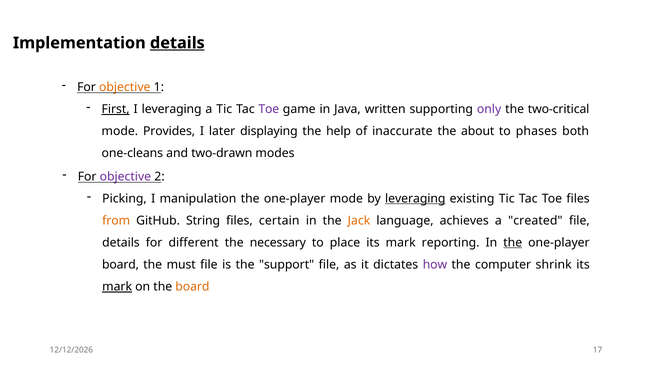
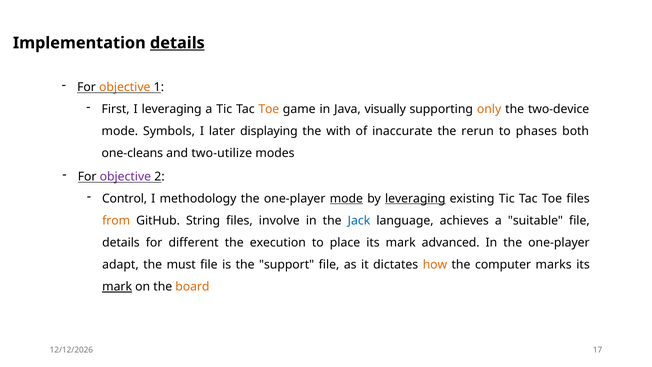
First underline: present -> none (116, 109)
Toe colour: purple -> orange (269, 109)
written: written -> visually (385, 109)
only colour: purple -> orange (489, 109)
two-critical: two-critical -> two-device (559, 109)
Provides: Provides -> Symbols (169, 131)
help: help -> with (339, 131)
about: about -> rerun (478, 131)
two-drawn: two-drawn -> two-utilize (222, 153)
Picking: Picking -> Control (125, 198)
manipulation: manipulation -> methodology (198, 198)
mode underline: none -> present (346, 198)
certain: certain -> involve (279, 220)
Jack colour: orange -> blue (359, 220)
created: created -> suitable (535, 220)
necessary: necessary -> execution (278, 242)
reporting: reporting -> advanced (451, 242)
the underline: present -> none (513, 242)
board: board -> adapt (120, 264)
how colour: purple -> orange (435, 264)
shrink: shrink -> marks (554, 264)
